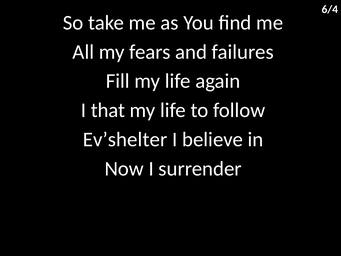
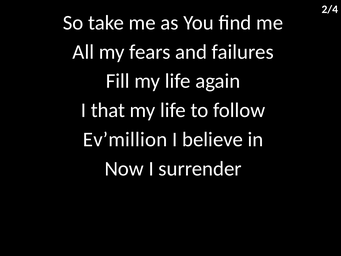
6/4: 6/4 -> 2/4 (330, 9)
Ev’shelter: Ev’shelter -> Ev’million (125, 139)
